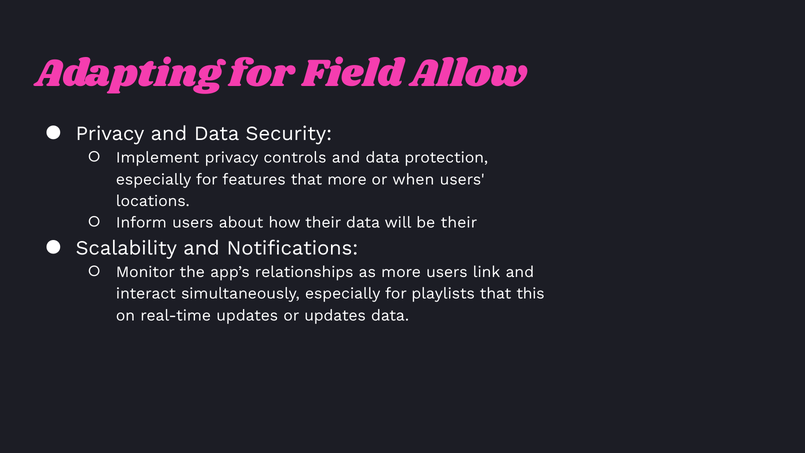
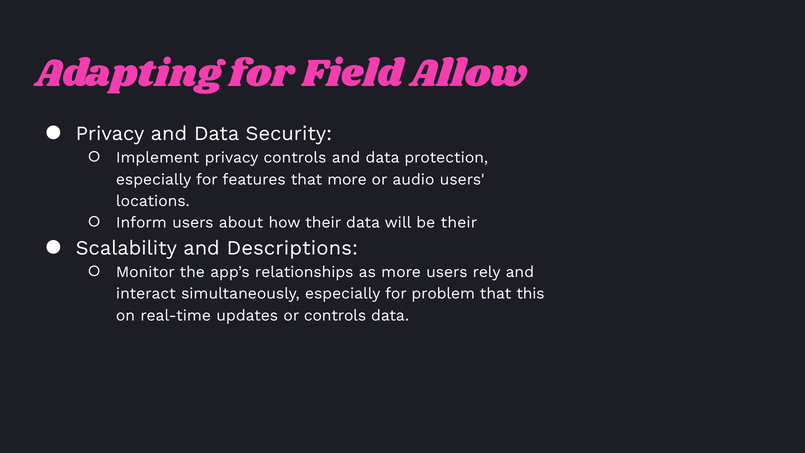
when: when -> audio (413, 179)
Notifications: Notifications -> Descriptions (292, 248)
link: link -> rely (487, 272)
playlists: playlists -> problem (443, 294)
or updates: updates -> controls (335, 315)
